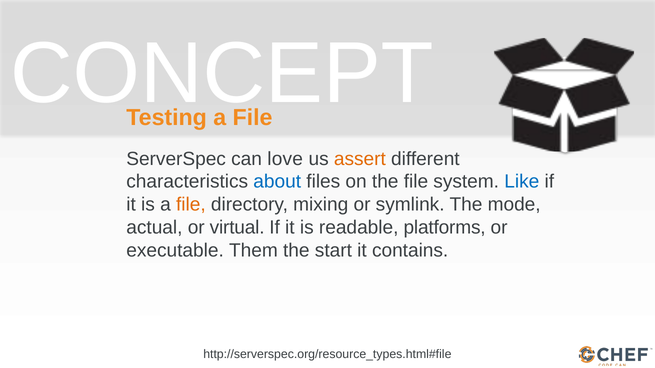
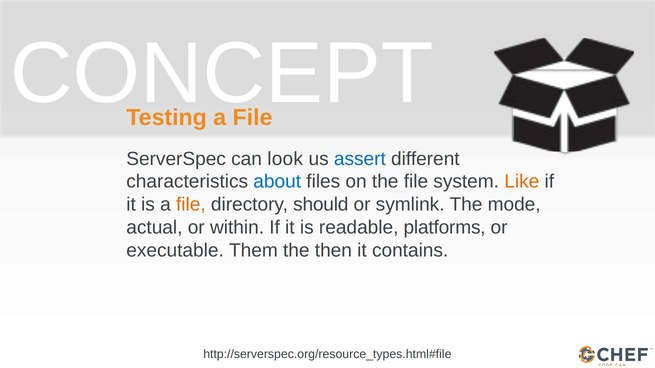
love: love -> look (285, 159)
assert colour: orange -> blue (360, 159)
Like colour: blue -> orange (522, 182)
mixing: mixing -> should (321, 205)
virtual: virtual -> within (237, 228)
start: start -> then (333, 251)
